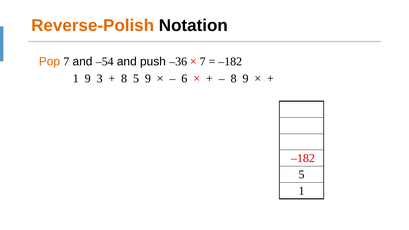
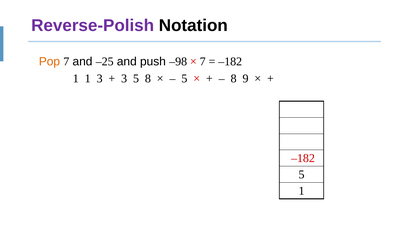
Reverse-Polish colour: orange -> purple (93, 25)
–54: –54 -> –25 (105, 62)
–36: –36 -> –98 (178, 62)
1 9: 9 -> 1 (88, 79)
8: 8 -> 3 (124, 79)
5 9: 9 -> 8 (148, 79)
6: 6 -> 5 (184, 79)
